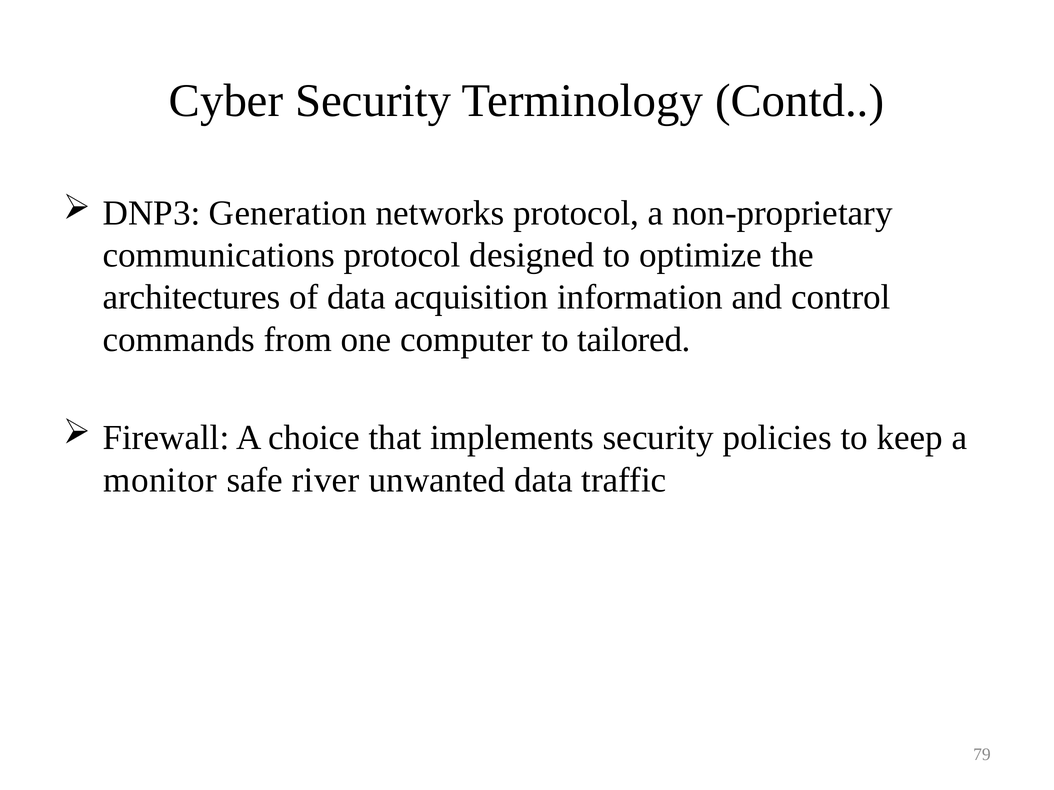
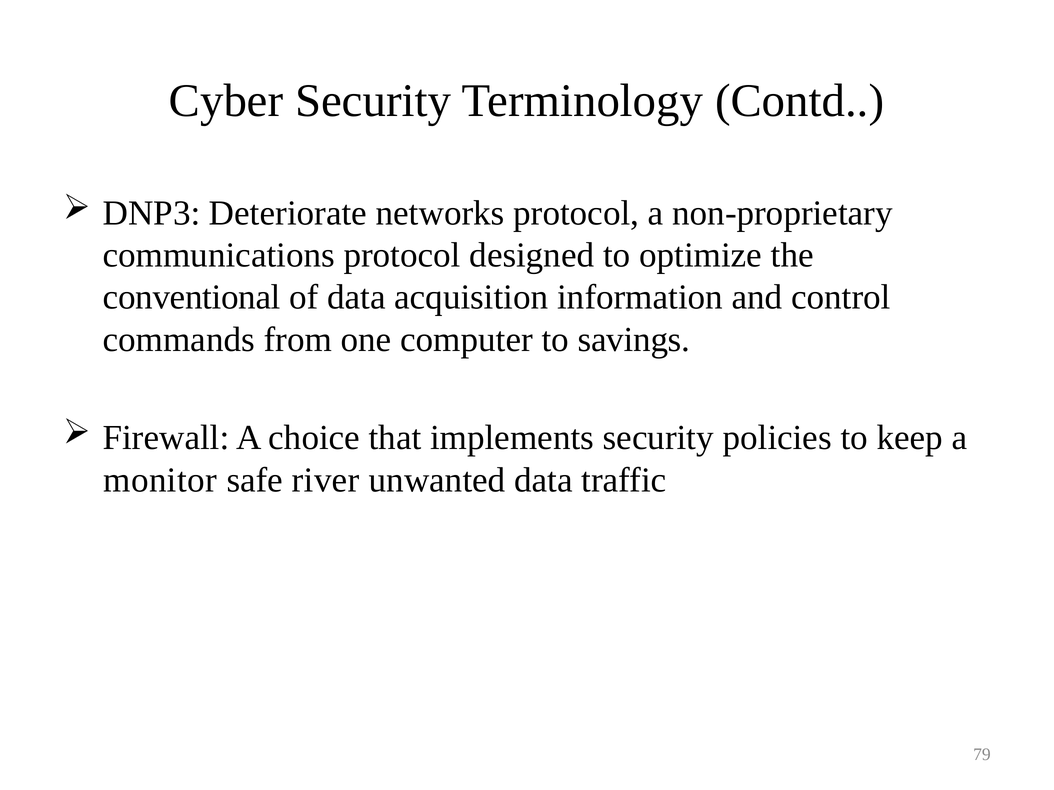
Generation: Generation -> Deteriorate (288, 213)
architectures: architectures -> conventional (192, 298)
tailored: tailored -> savings (634, 340)
